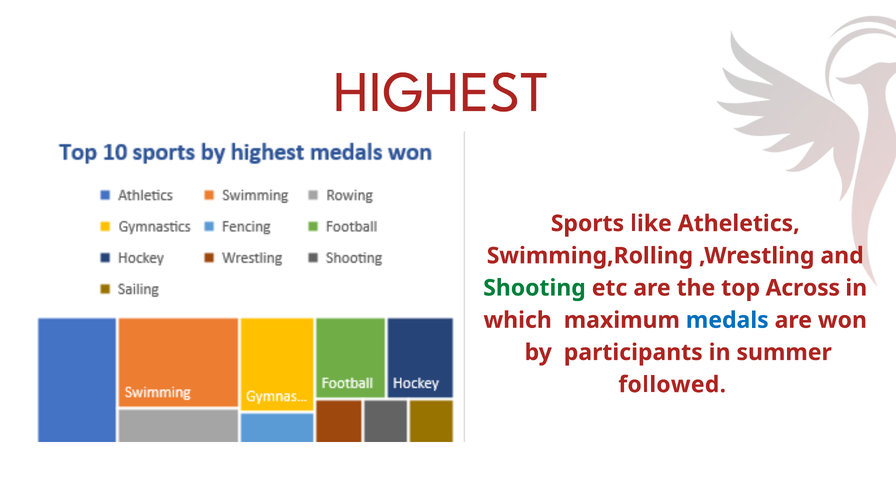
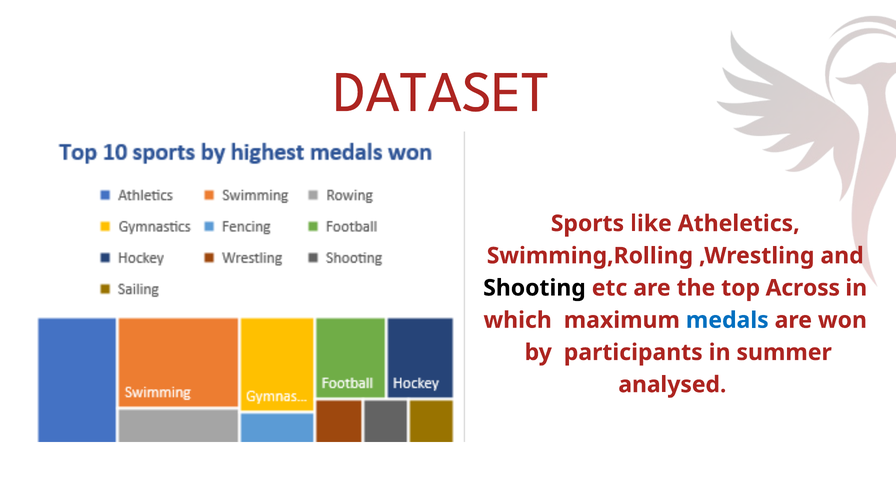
HIGHEST: HIGHEST -> DATASET (441, 92)
Shooting colour: green -> black (534, 288)
followed: followed -> analysed (672, 385)
